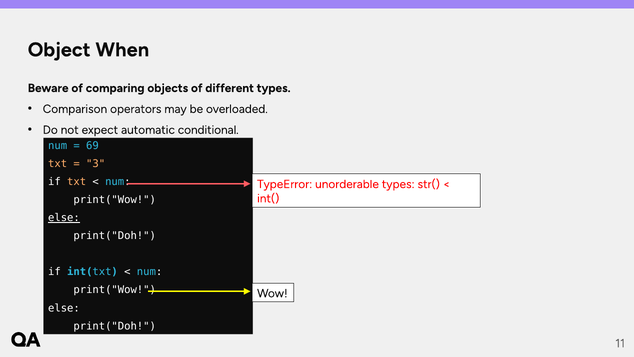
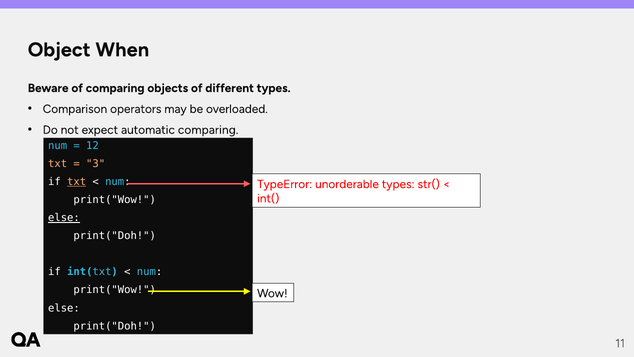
automatic conditional: conditional -> comparing (208, 130)
69: 69 -> 12 (92, 146)
txt underline: none -> present (77, 182)
